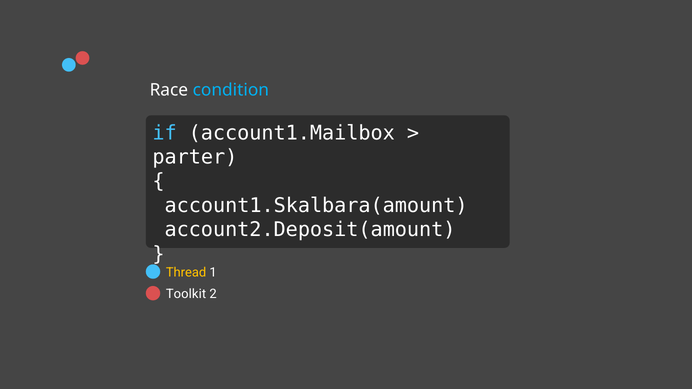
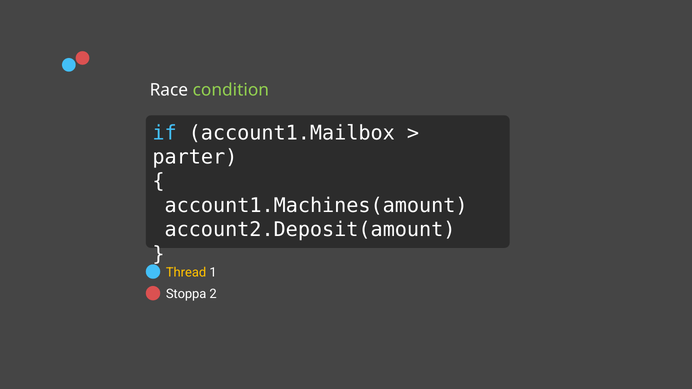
condition colour: light blue -> light green (231, 90)
account1.Skalbara(amount: account1.Skalbara(amount -> account1.Machines(amount (316, 206)
Toolkit: Toolkit -> Stoppa (186, 294)
